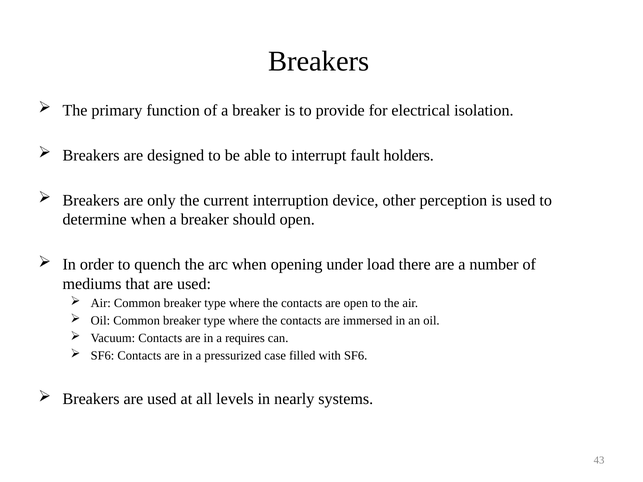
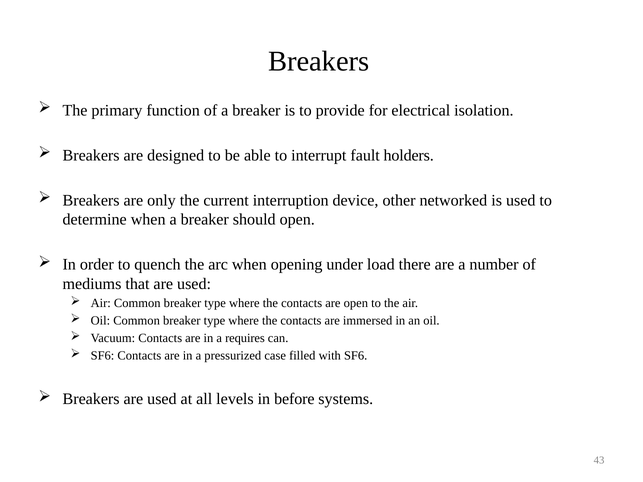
perception: perception -> networked (453, 200)
nearly: nearly -> before (294, 399)
